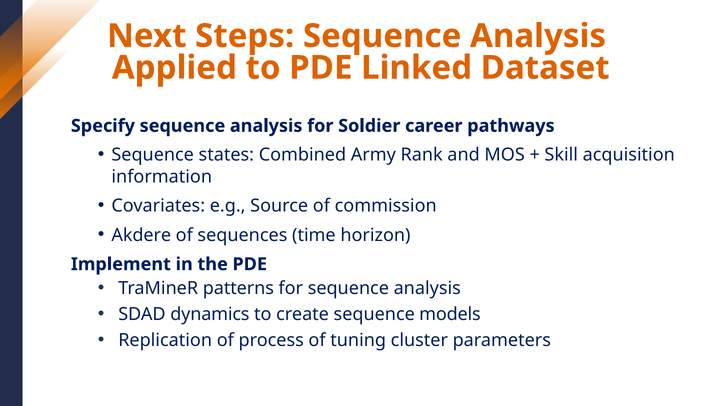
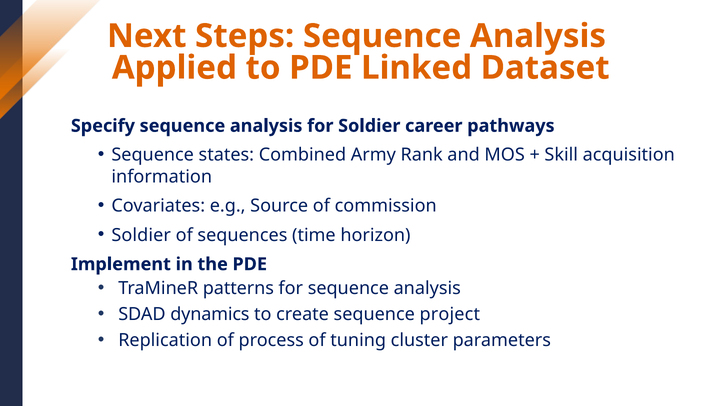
Akdere: Akdere -> Soldier (141, 235)
models: models -> project (450, 314)
